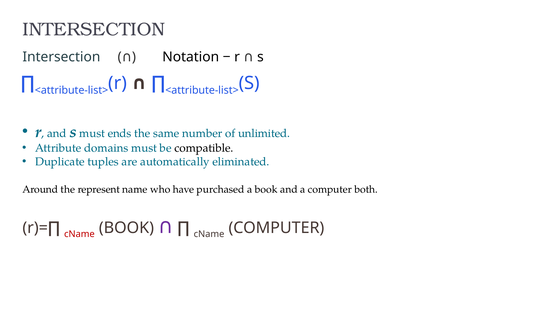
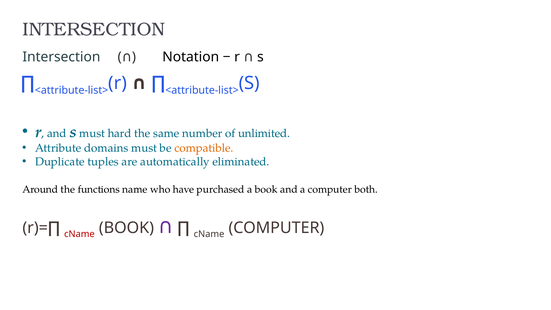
ends: ends -> hard (120, 133)
compatible colour: black -> orange (204, 148)
represent: represent -> functions (99, 190)
